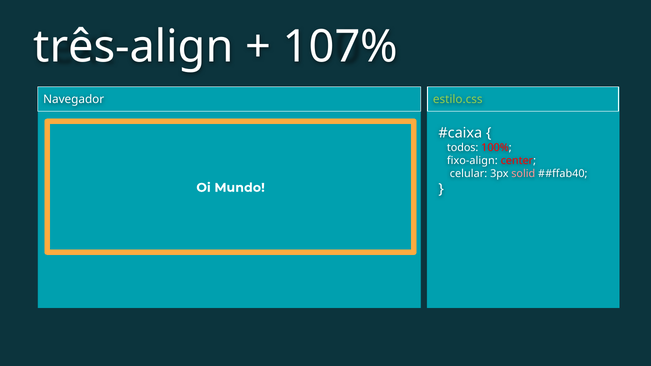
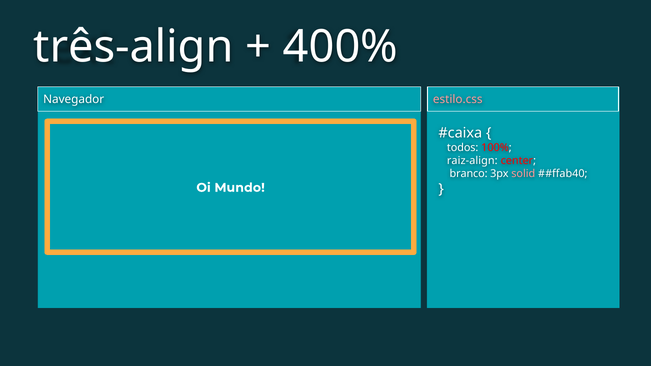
107%: 107% -> 400% (340, 47)
estilo.css colour: light green -> pink (458, 99)
fixo-align: fixo-align -> raiz-align (472, 161)
celular: celular -> branco (469, 174)
